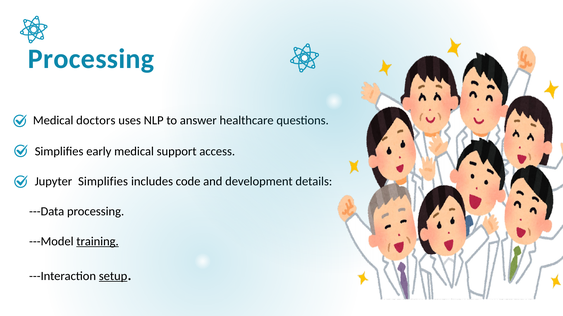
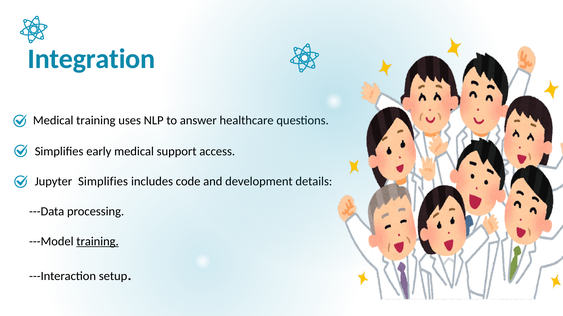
Processing: Processing -> Integration (91, 59)
Medical doctors: doctors -> training (96, 121)
setup underline: present -> none (113, 277)
